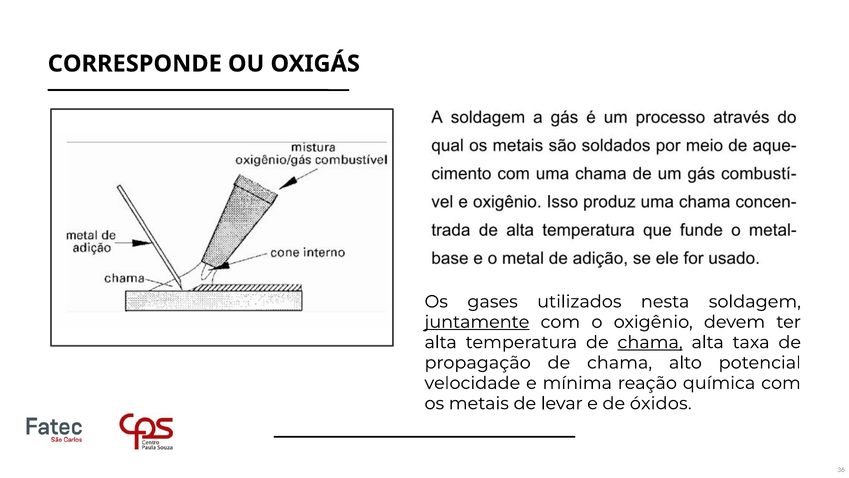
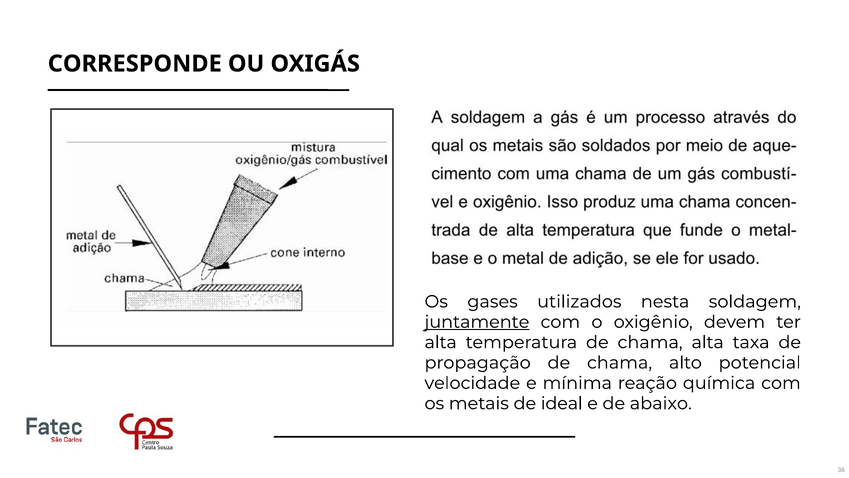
chama underline: present -> none (650, 342)
levar: levar -> ideal (562, 403)
óxidos: óxidos -> abaixo (661, 403)
